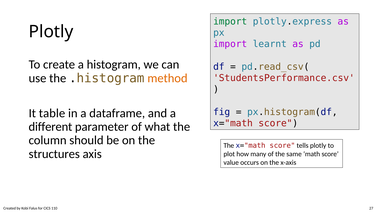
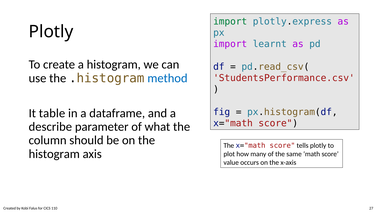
method colour: orange -> blue (167, 78)
different: different -> describe (50, 126)
structures: structures -> histogram (54, 154)
